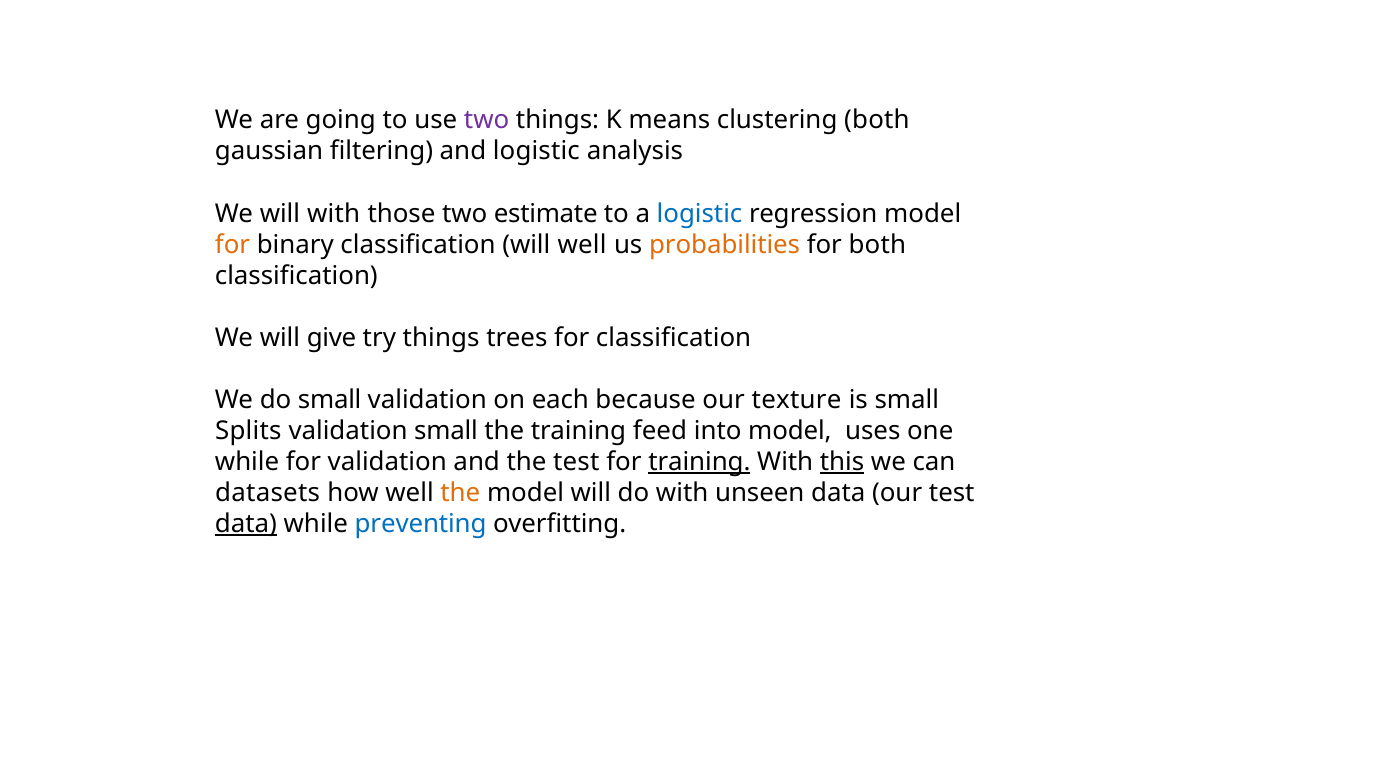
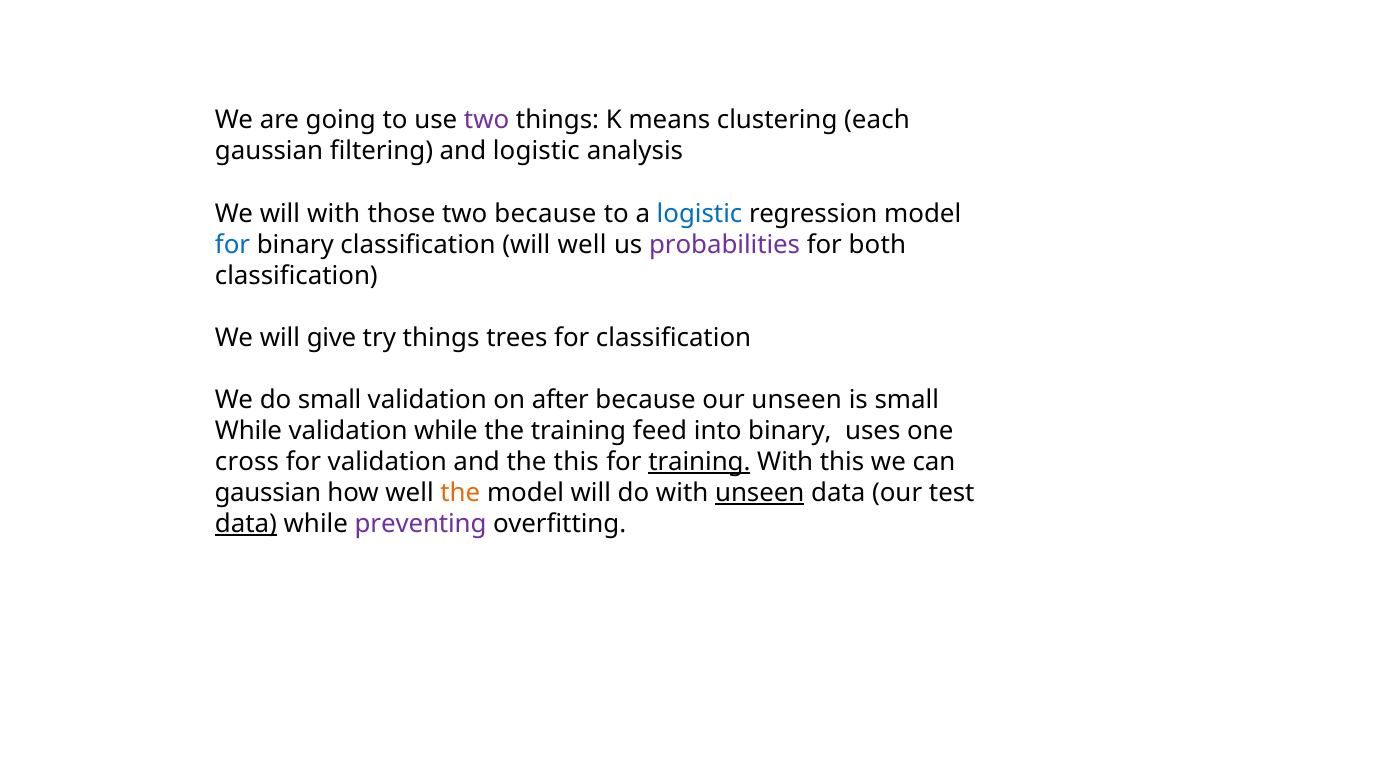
clustering both: both -> each (877, 120)
two estimate: estimate -> because (545, 214)
for colour: orange -> blue (233, 245)
probabilities colour: orange -> purple (725, 245)
each: each -> after (560, 400)
our texture: texture -> unseen (797, 400)
Splits: Splits -> While (249, 431)
validation small: small -> while (446, 431)
into model: model -> binary (790, 431)
while: while -> cross (247, 462)
the test: test -> this (576, 462)
this underline: present -> none (842, 462)
datasets: datasets -> gaussian (268, 493)
unseen underline: none -> present (760, 493)
preventing colour: blue -> purple (421, 524)
